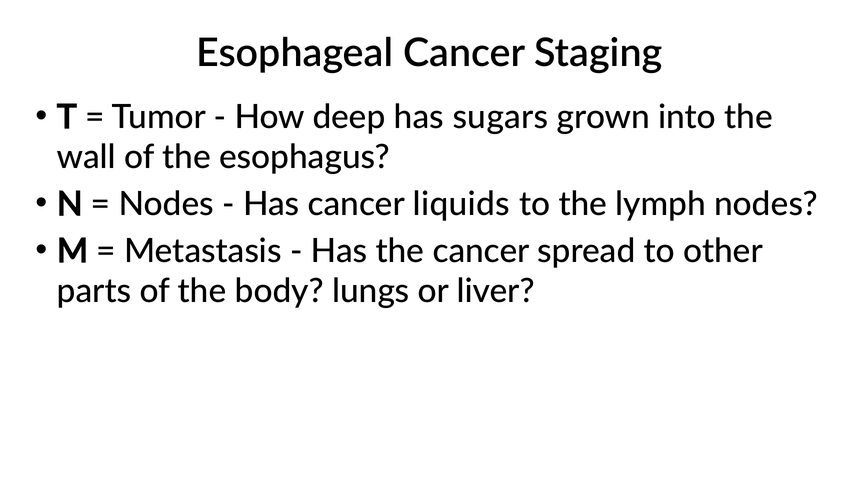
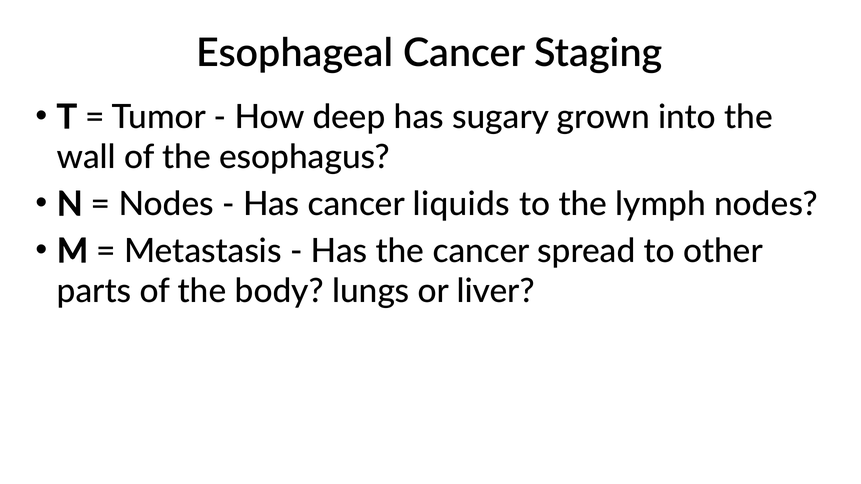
sugars: sugars -> sugary (501, 117)
